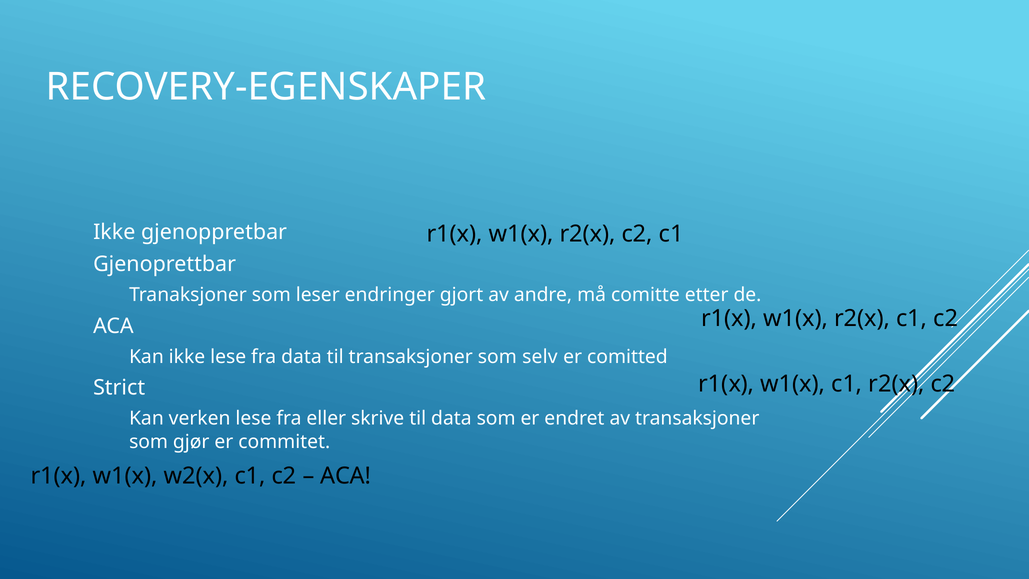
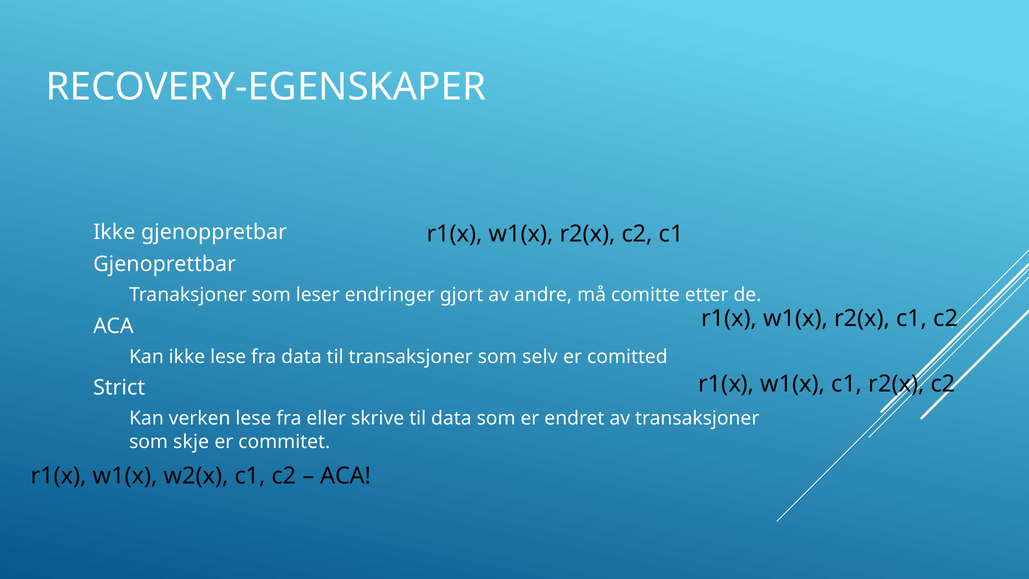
gjør: gjør -> skje (191, 441)
